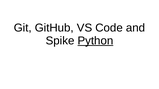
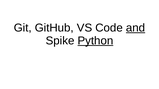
and underline: none -> present (136, 28)
